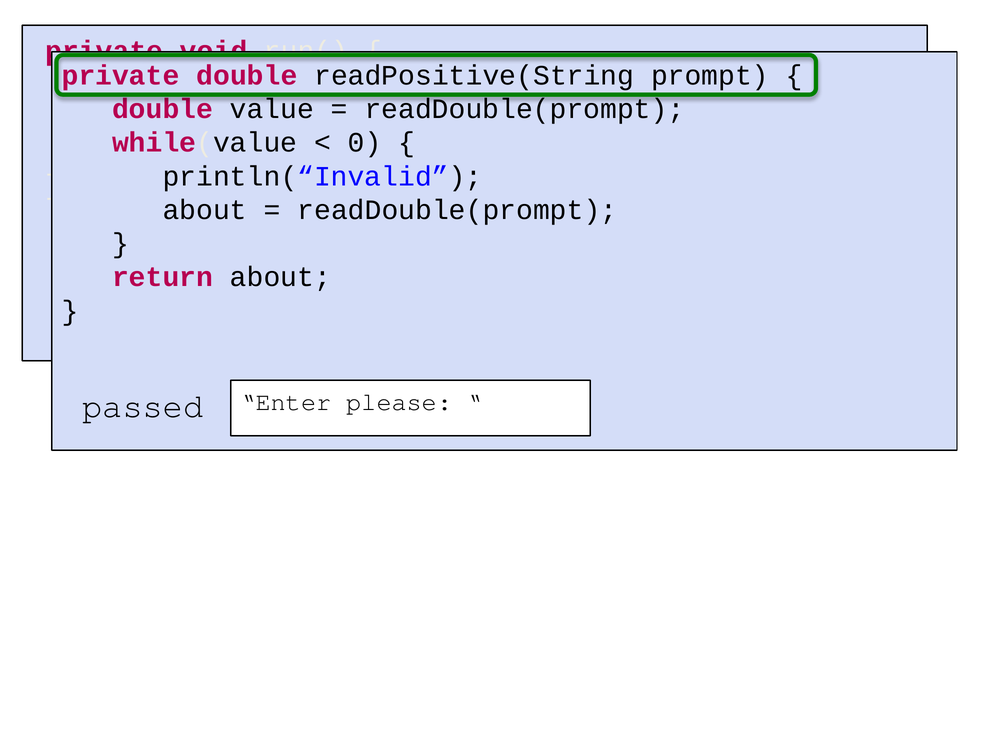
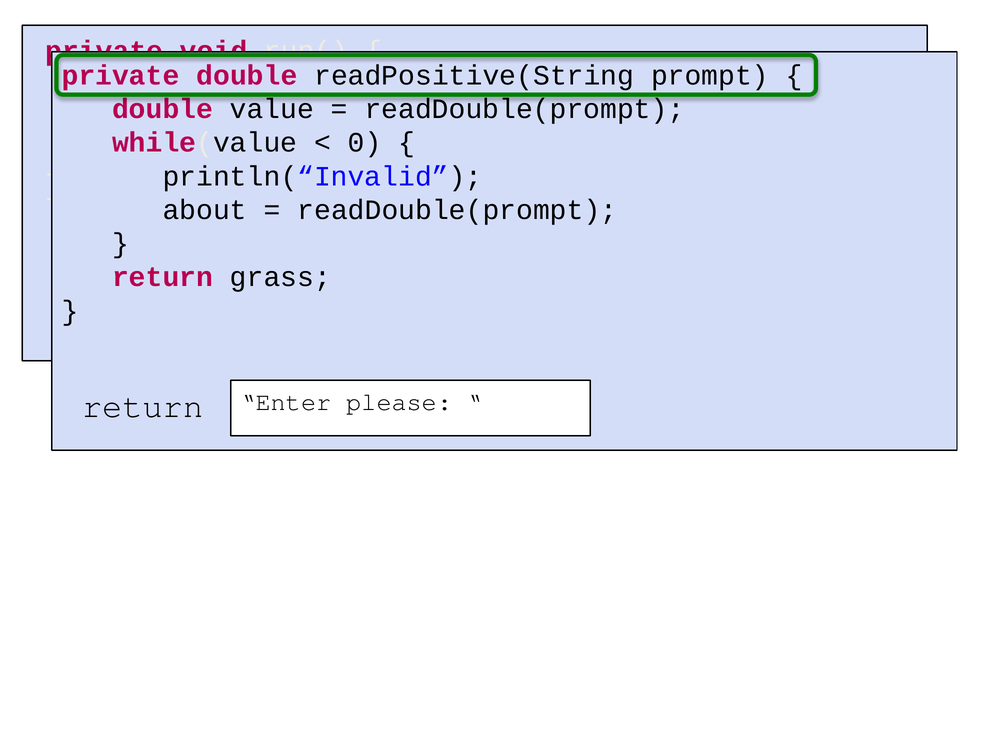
return about: about -> grass (280, 277)
passed: passed -> return (143, 406)
